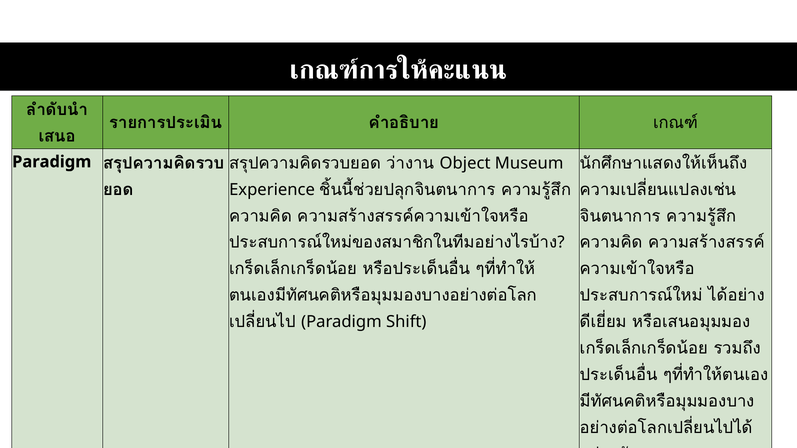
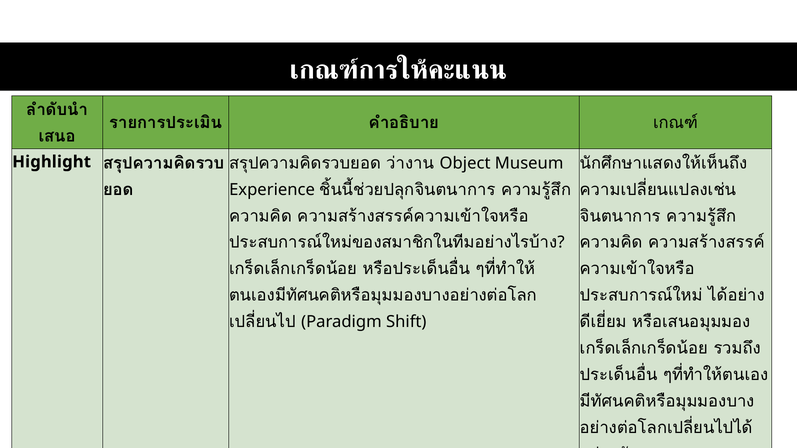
Paradigm: Paradigm -> Highlight (52, 162)
